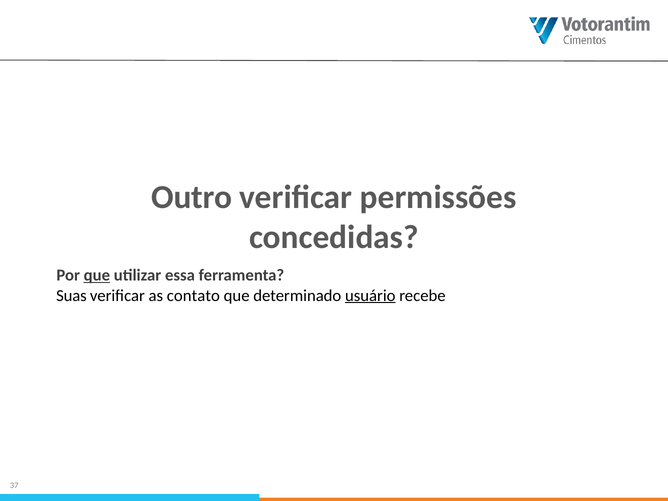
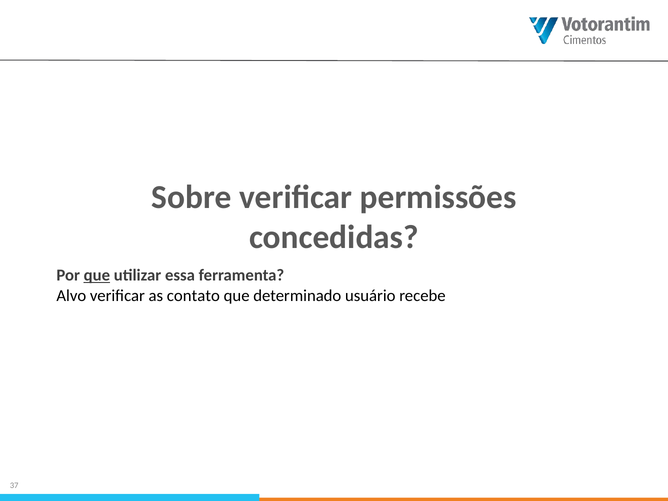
Outro: Outro -> Sobre (191, 197)
Suas: Suas -> Alvo (71, 296)
usuário underline: present -> none (370, 296)
